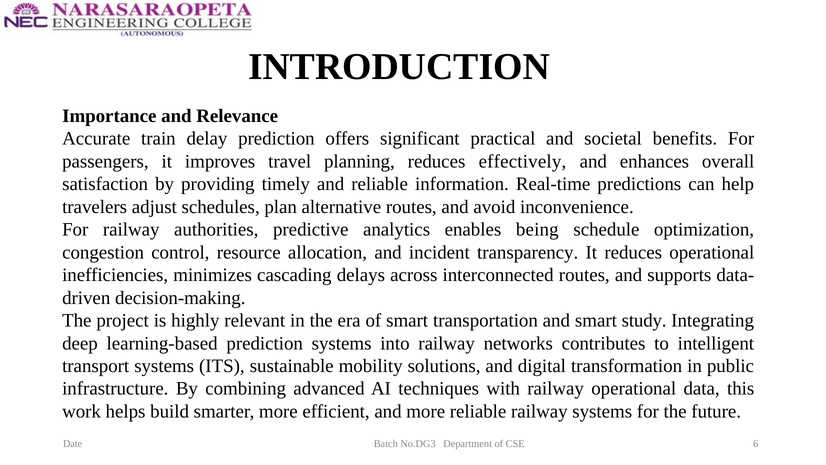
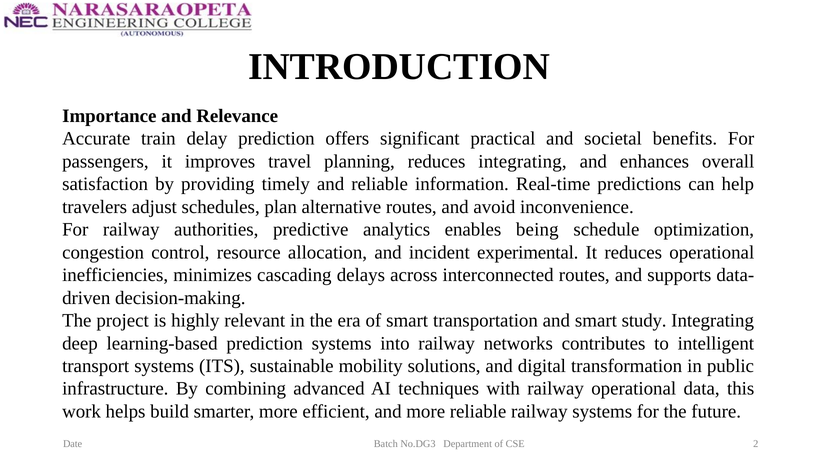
reduces effectively: effectively -> integrating (522, 161)
transparency: transparency -> experimental (528, 252)
6: 6 -> 2 (756, 444)
